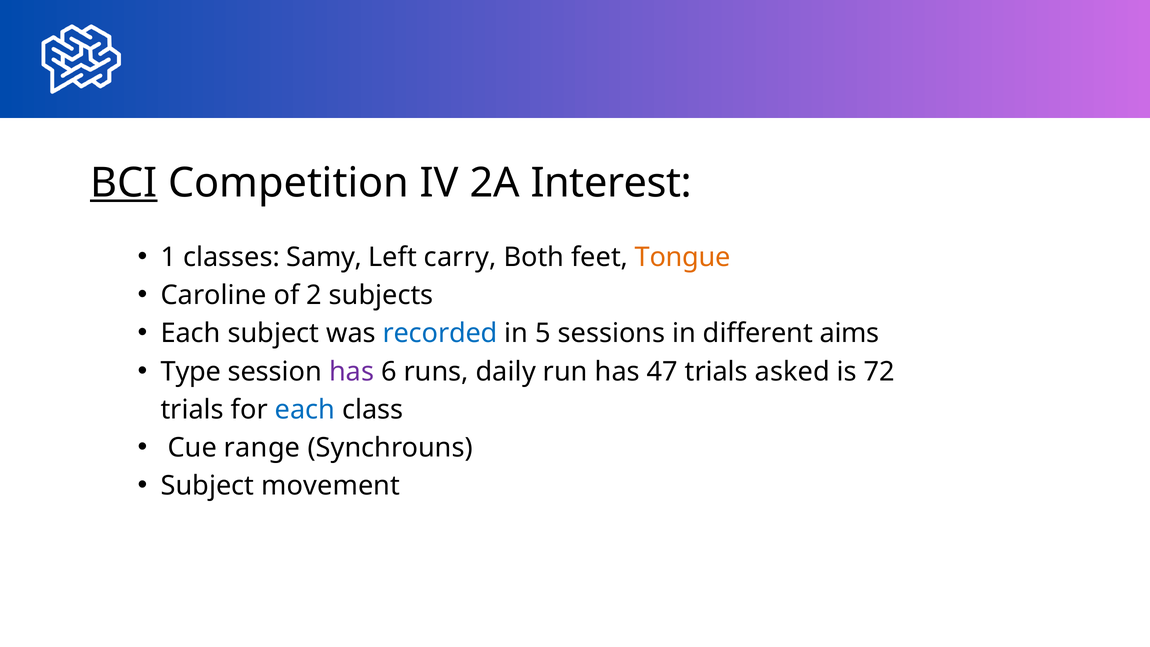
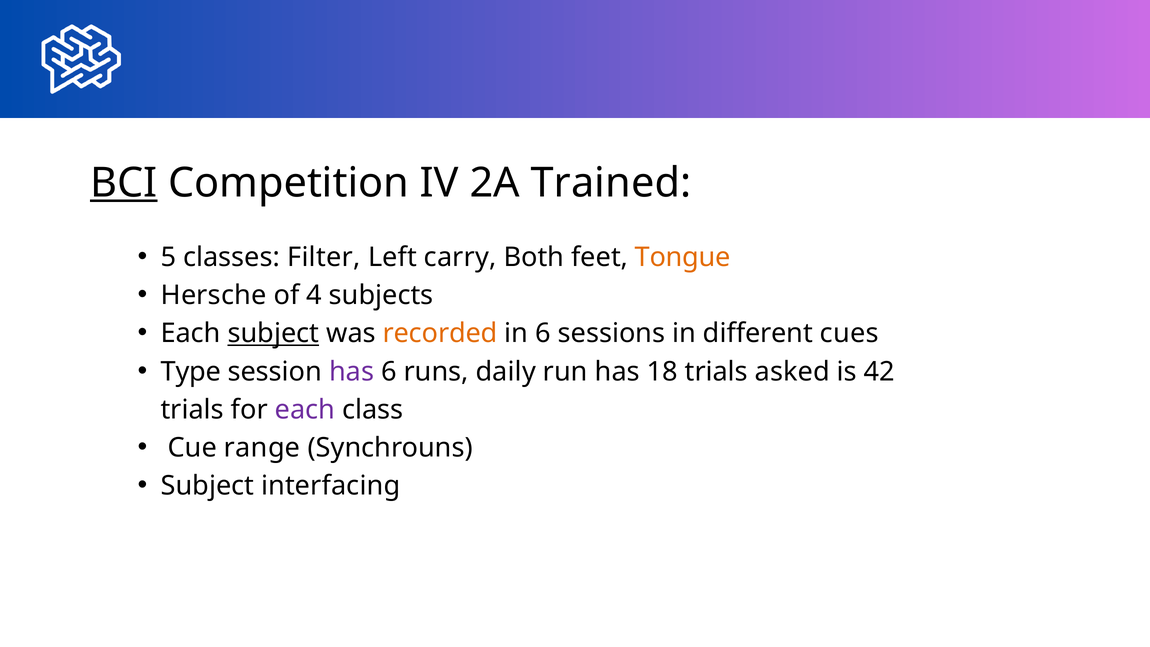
Interest: Interest -> Trained (611, 183)
1: 1 -> 5 (168, 257)
Samy: Samy -> Filter (324, 257)
Caroline: Caroline -> Hersche (214, 295)
2: 2 -> 4 (314, 295)
subject underline: none -> present (273, 333)
recorded colour: blue -> orange (440, 333)
in 5: 5 -> 6 (543, 333)
aims: aims -> cues (849, 333)
47: 47 -> 18 (662, 371)
72: 72 -> 42 (879, 371)
each colour: blue -> purple (305, 409)
movement: movement -> interfacing (331, 485)
